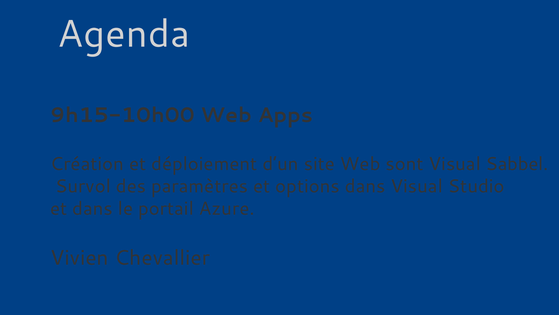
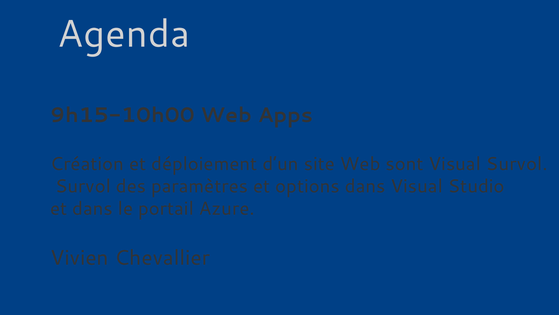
Visual Sabbel: Sabbel -> Survol (517, 164)
